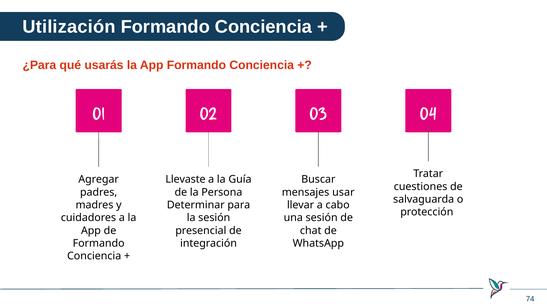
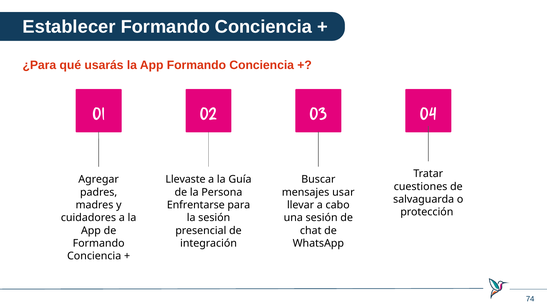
Utilización: Utilización -> Establecer (69, 27)
Determinar: Determinar -> Enfrentarse (196, 205)
